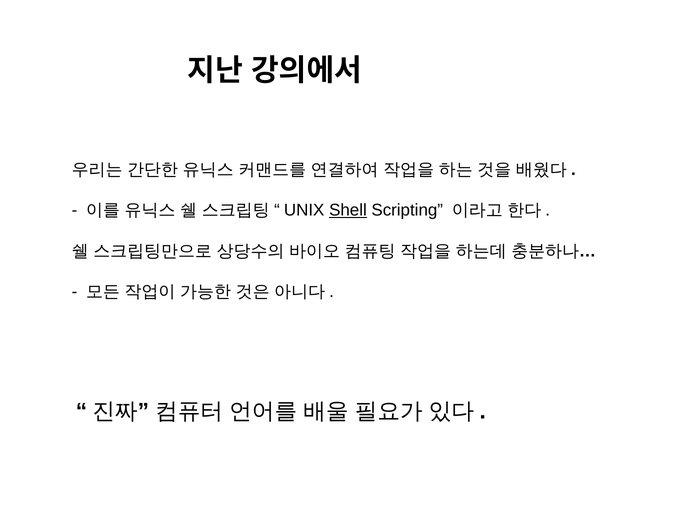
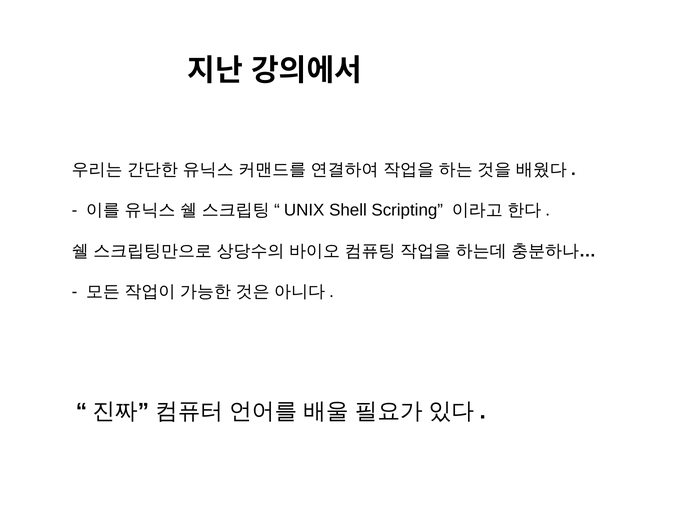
Shell underline: present -> none (348, 210)
